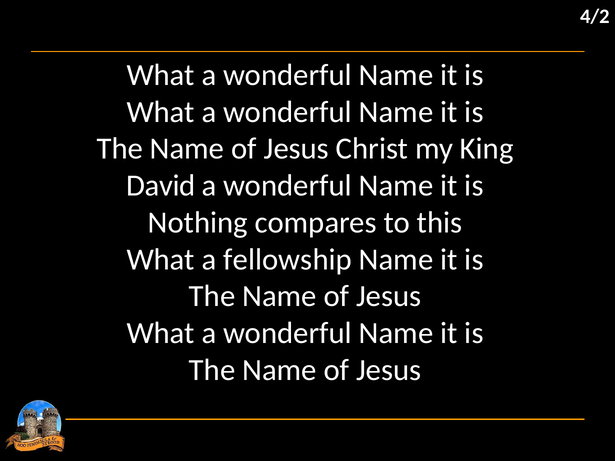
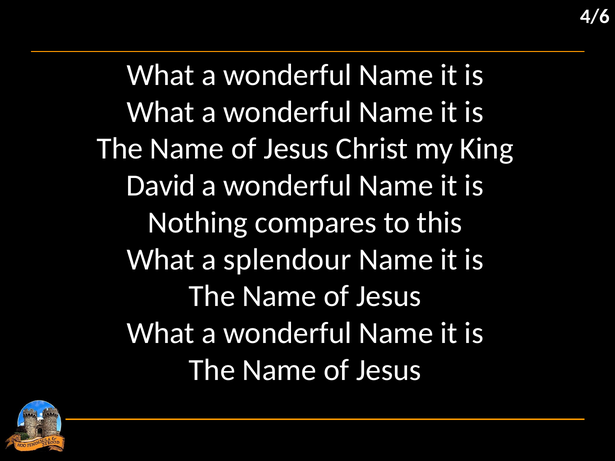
4/2: 4/2 -> 4/6 (595, 17)
fellowship: fellowship -> splendour (287, 260)
